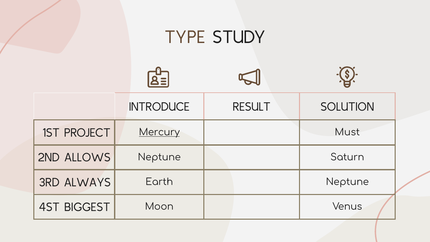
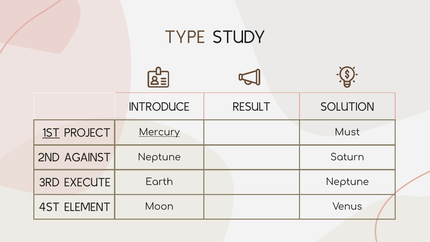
1ST underline: none -> present (51, 133)
ALLOWS: ALLOWS -> AGAINST (87, 158)
ALWAYS: ALWAYS -> EXECUTE (87, 182)
BIGGEST: BIGGEST -> ELEMENT (87, 207)
